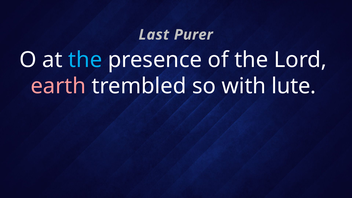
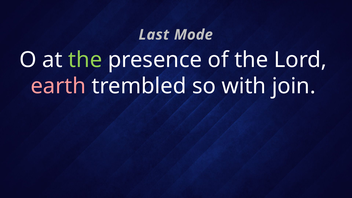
Purer: Purer -> Mode (193, 35)
the colour: light blue -> light green (85, 60)
lute: lute -> join (294, 86)
